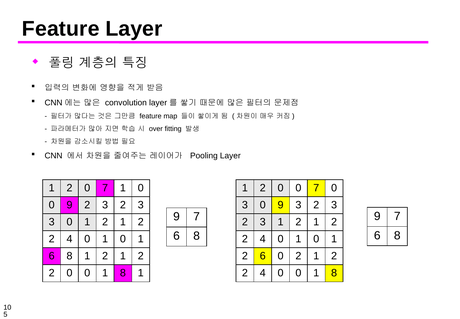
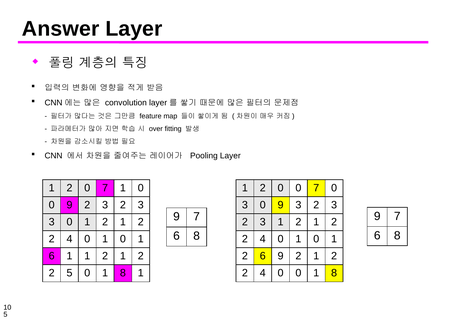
Feature: Feature -> Answer (61, 29)
8: 8 -> 1 (69, 256)
6 0: 0 -> 9 (281, 256)
0: 0 -> 5 (69, 273)
